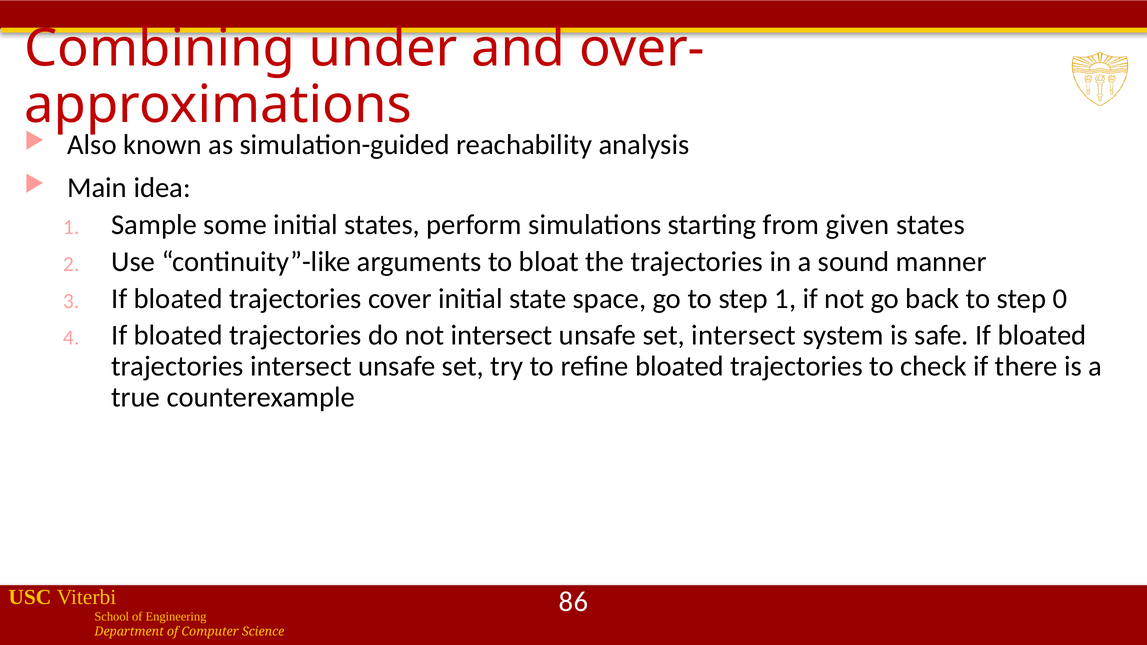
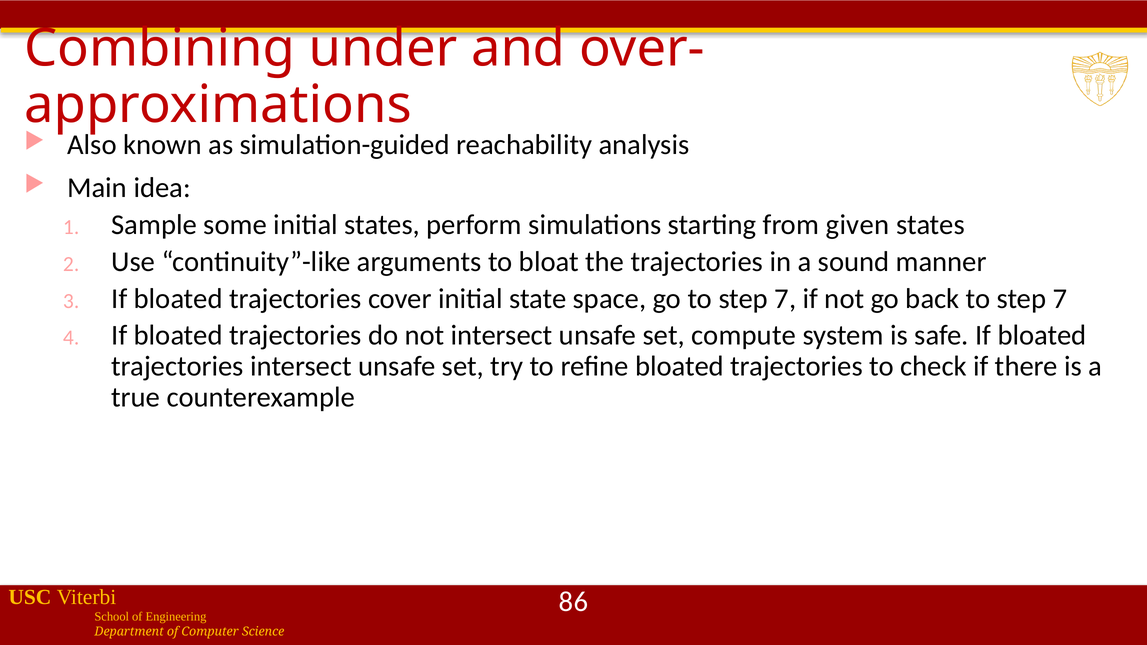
go to step 1: 1 -> 7 (785, 299)
back to step 0: 0 -> 7 (1060, 299)
set intersect: intersect -> compute (744, 336)
